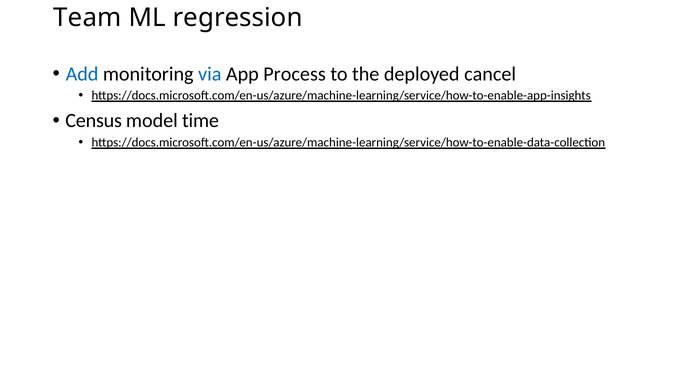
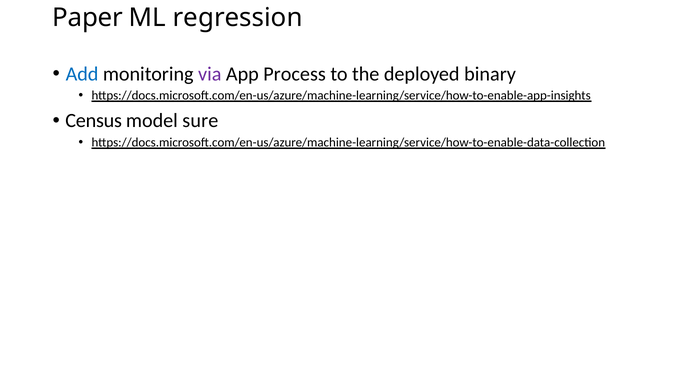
Team: Team -> Paper (88, 17)
via colour: blue -> purple (210, 74)
cancel: cancel -> binary (490, 74)
time: time -> sure (200, 121)
